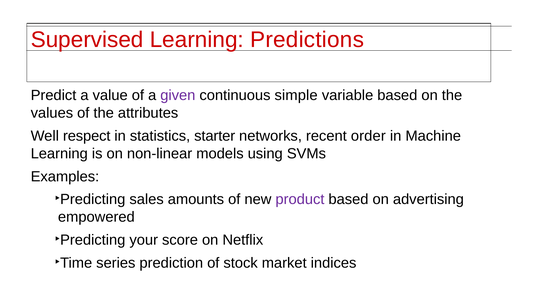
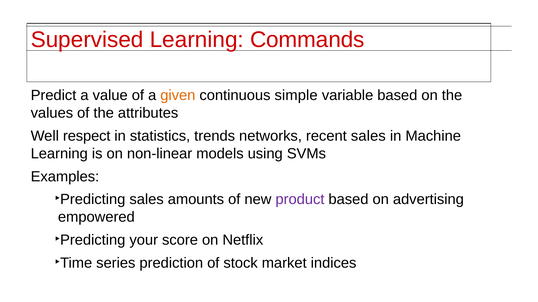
Predictions: Predictions -> Commands (307, 40)
given colour: purple -> orange (178, 95)
starter: starter -> trends (215, 136)
recent order: order -> sales (368, 136)
